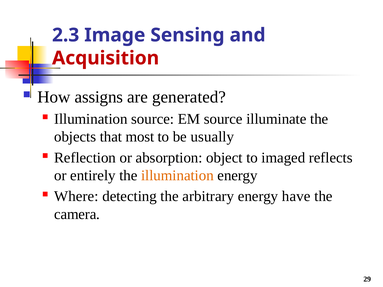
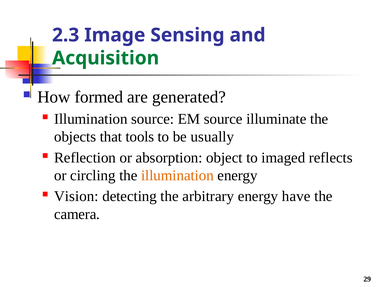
Acquisition colour: red -> green (106, 58)
assigns: assigns -> formed (99, 97)
most: most -> tools (140, 137)
entirely: entirely -> circling (93, 176)
Where: Where -> Vision (76, 196)
